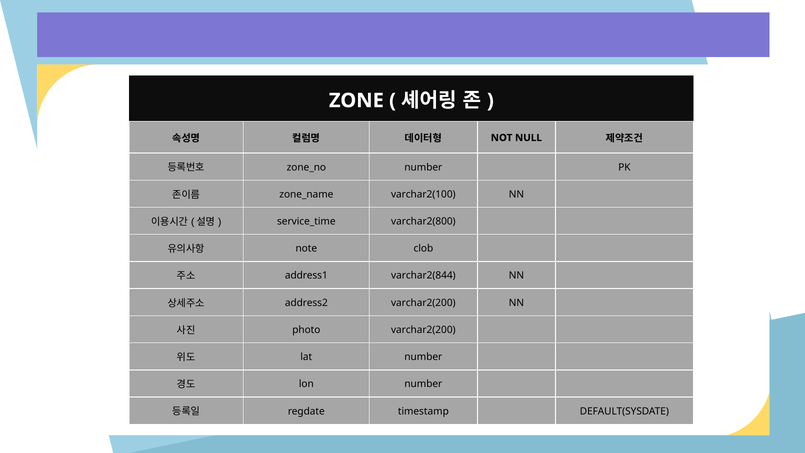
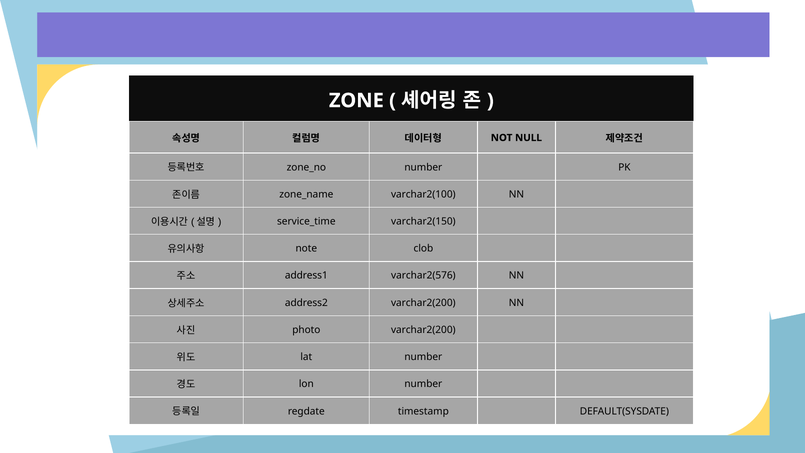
varchar2(800: varchar2(800 -> varchar2(150 (423, 221)
varchar2(844: varchar2(844 -> varchar2(576 (423, 276)
